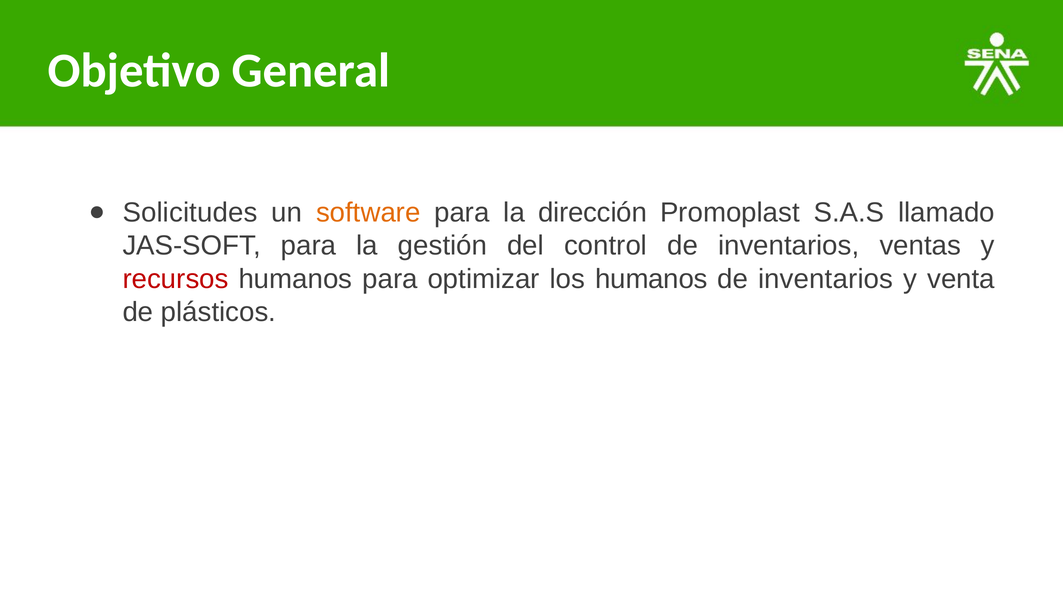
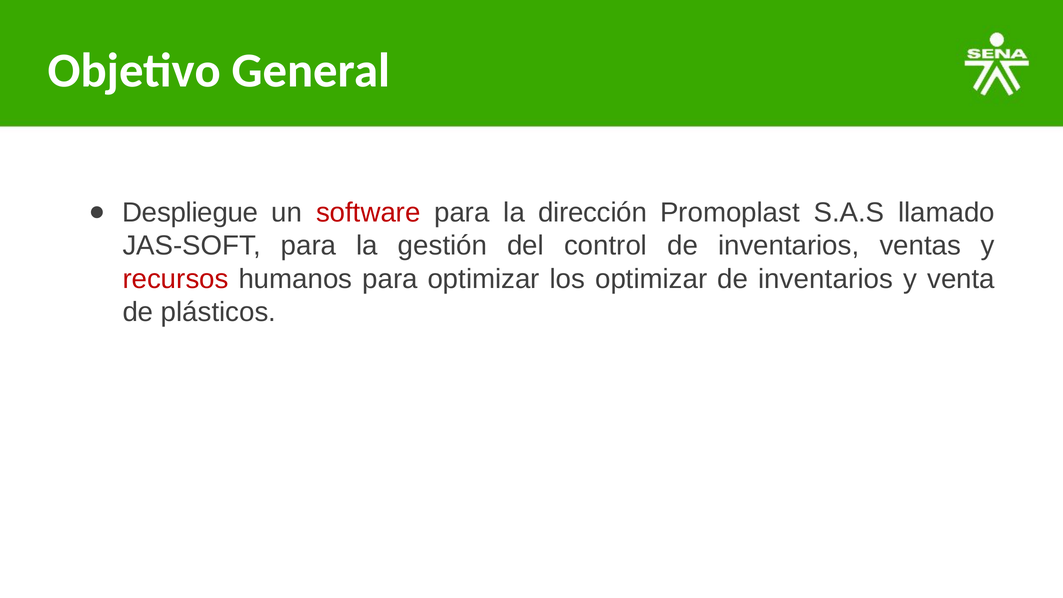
Solicitudes: Solicitudes -> Despliegue (190, 213)
software colour: orange -> red (368, 213)
los humanos: humanos -> optimizar (651, 279)
